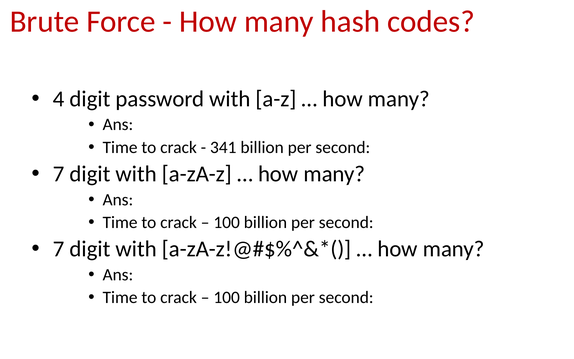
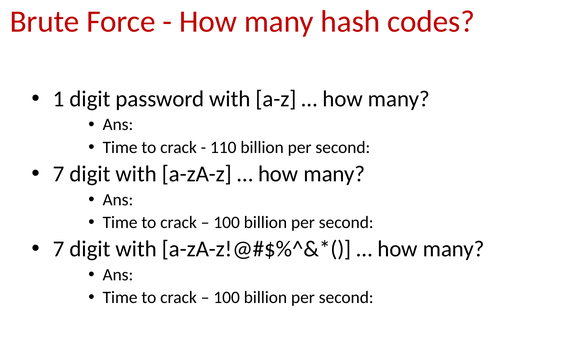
4: 4 -> 1 (59, 99)
341: 341 -> 110 (223, 147)
